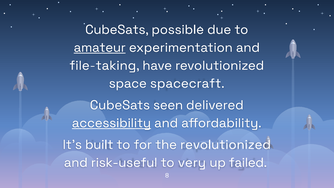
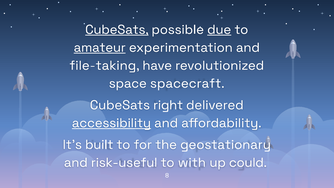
CubeSats underline: none -> present (117, 30)
due underline: none -> present (219, 30)
seen: seen -> right (168, 105)
the revolutionized: revolutionized -> geostationary (225, 145)
very: very -> with (192, 162)
failed: failed -> could (248, 162)
